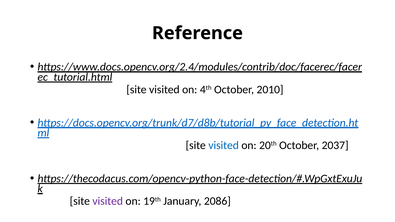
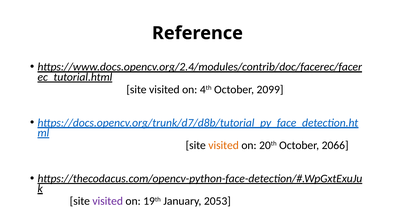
2010: 2010 -> 2099 (270, 90)
visited colour: blue -> orange (224, 145)
2037: 2037 -> 2066 (335, 145)
2086: 2086 -> 2053 (217, 201)
